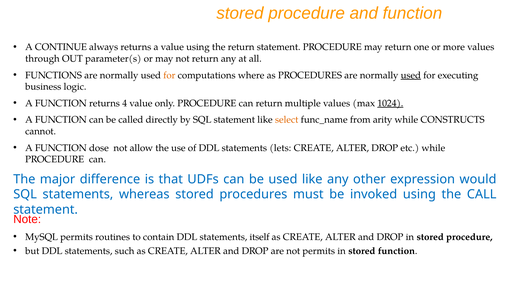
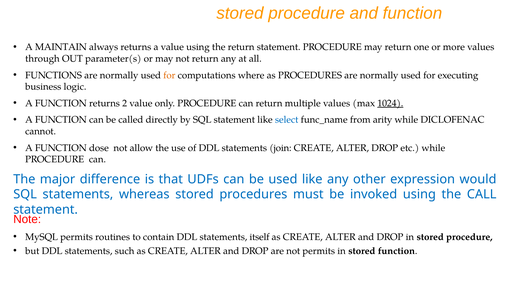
CONTINUE: CONTINUE -> MAINTAIN (61, 47)
used underline: present -> none (411, 75)
4: 4 -> 2 (125, 103)
select colour: orange -> blue (287, 120)
CONSTRUCTS: CONSTRUCTS -> DICLOFENAC (453, 120)
lets: lets -> join (280, 148)
